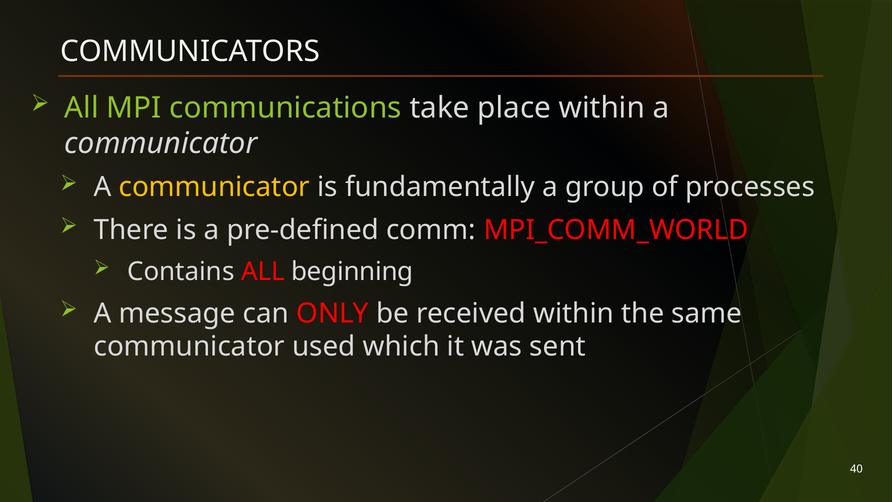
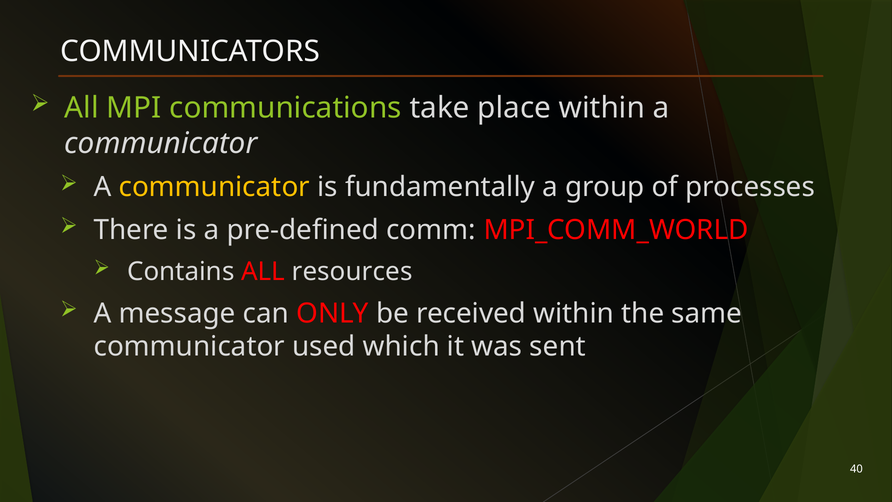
beginning: beginning -> resources (352, 271)
